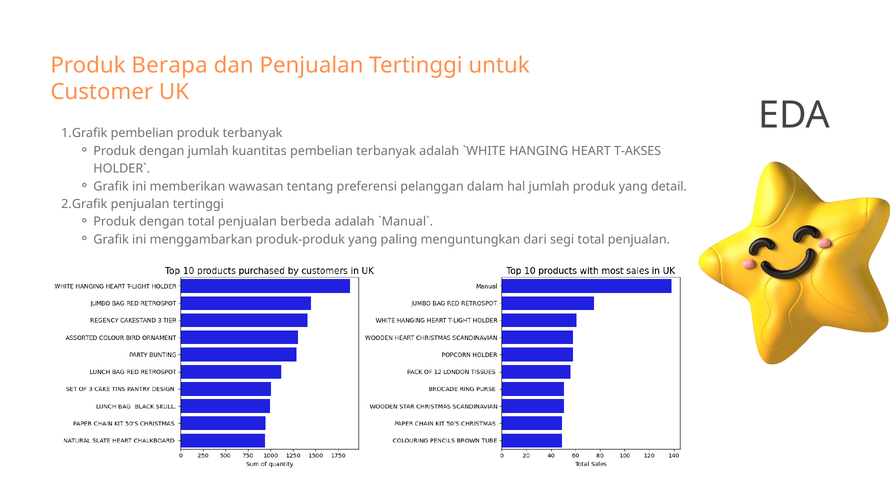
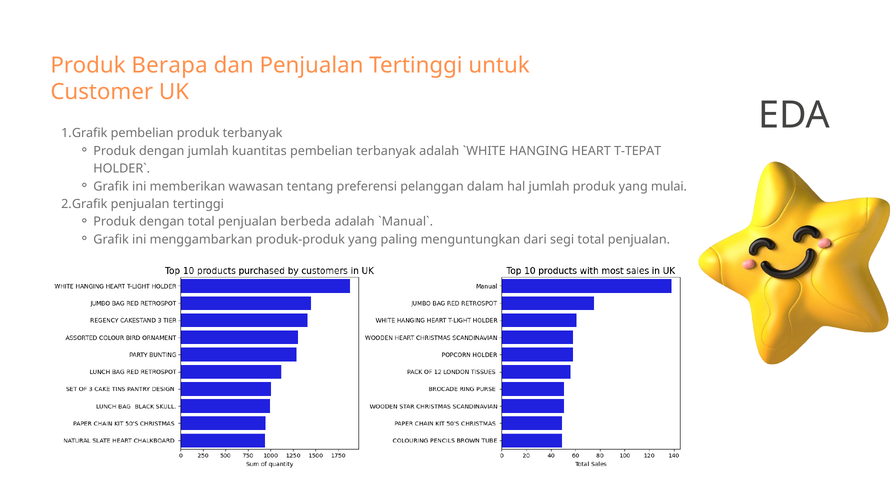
T-AKSES: T-AKSES -> T-TEPAT (638, 151)
detail: detail -> mulai (669, 186)
